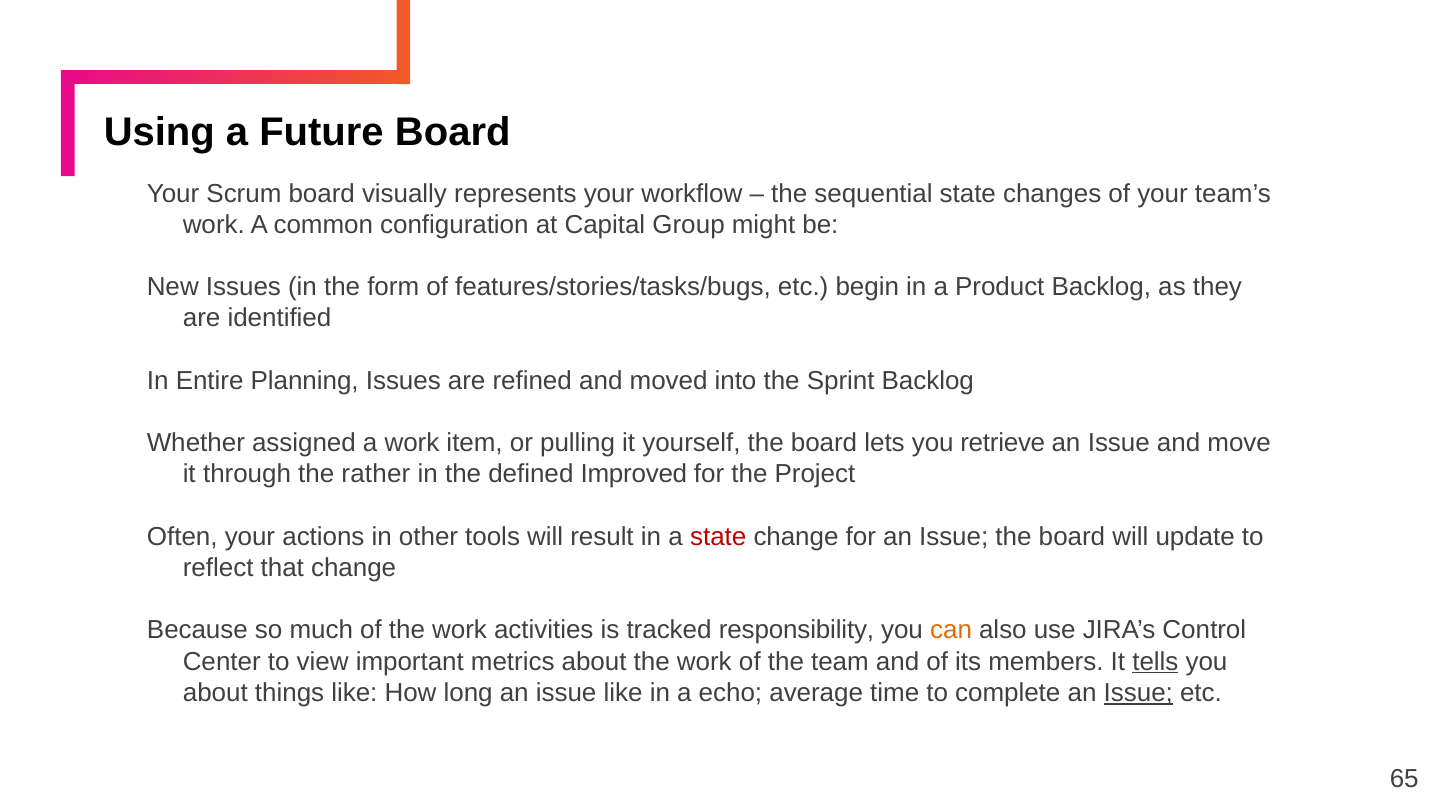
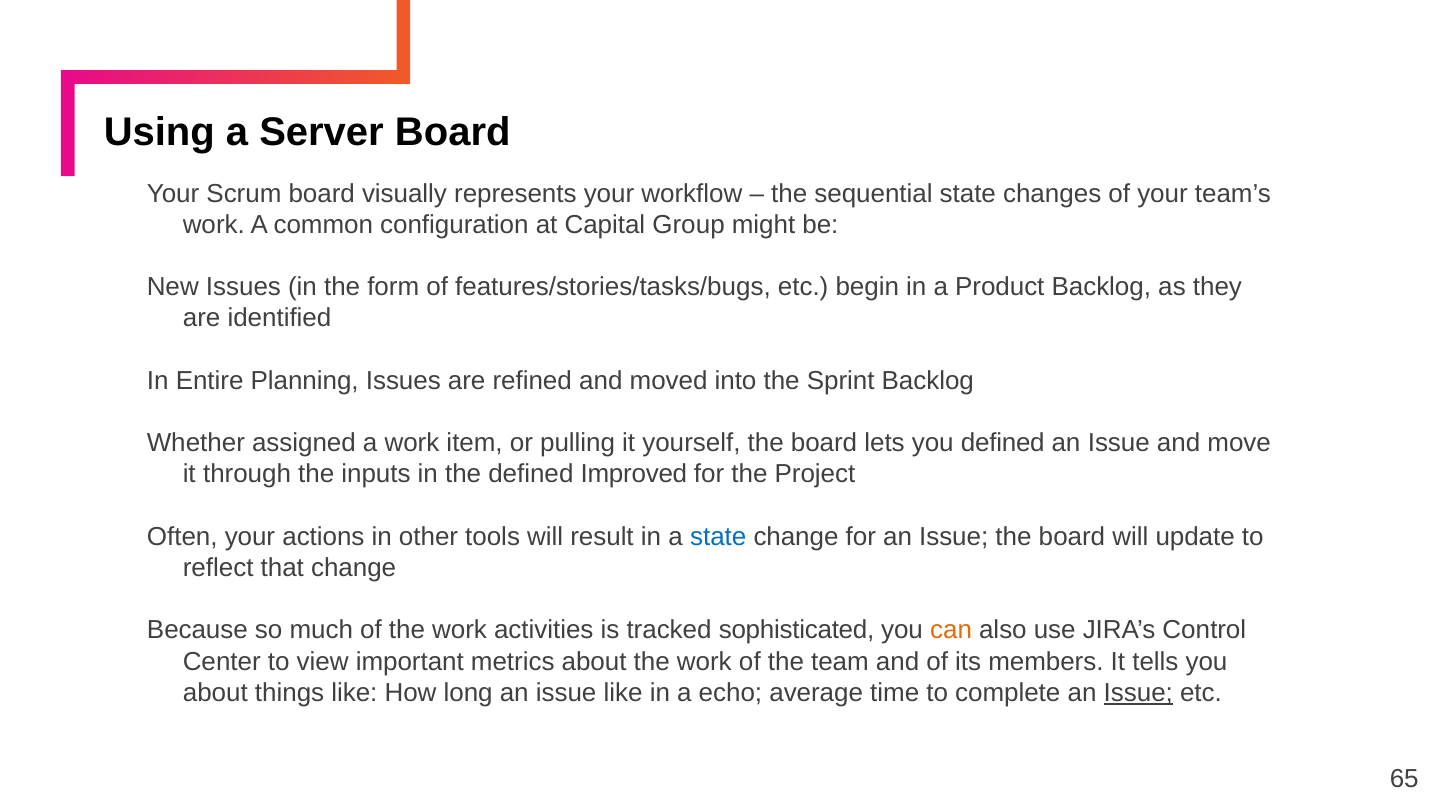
Future: Future -> Server (322, 133)
you retrieve: retrieve -> defined (1003, 443)
rather: rather -> inputs (376, 475)
state colour: red -> blue (718, 537)
responsibility: responsibility -> sophisticated (797, 631)
tells underline: present -> none (1155, 662)
